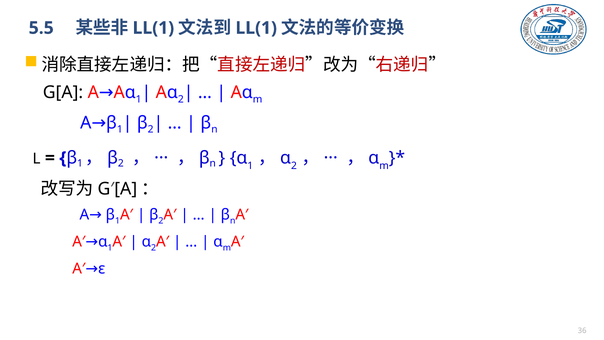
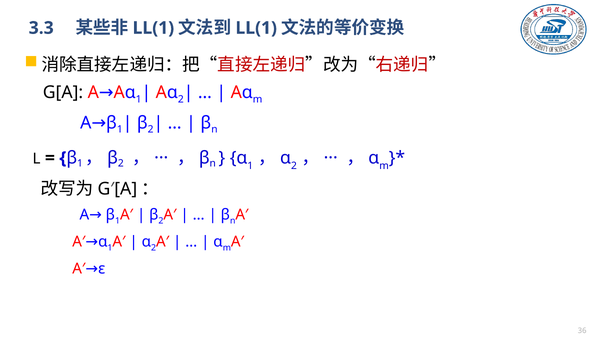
5.5: 5.5 -> 3.3 (41, 28)
